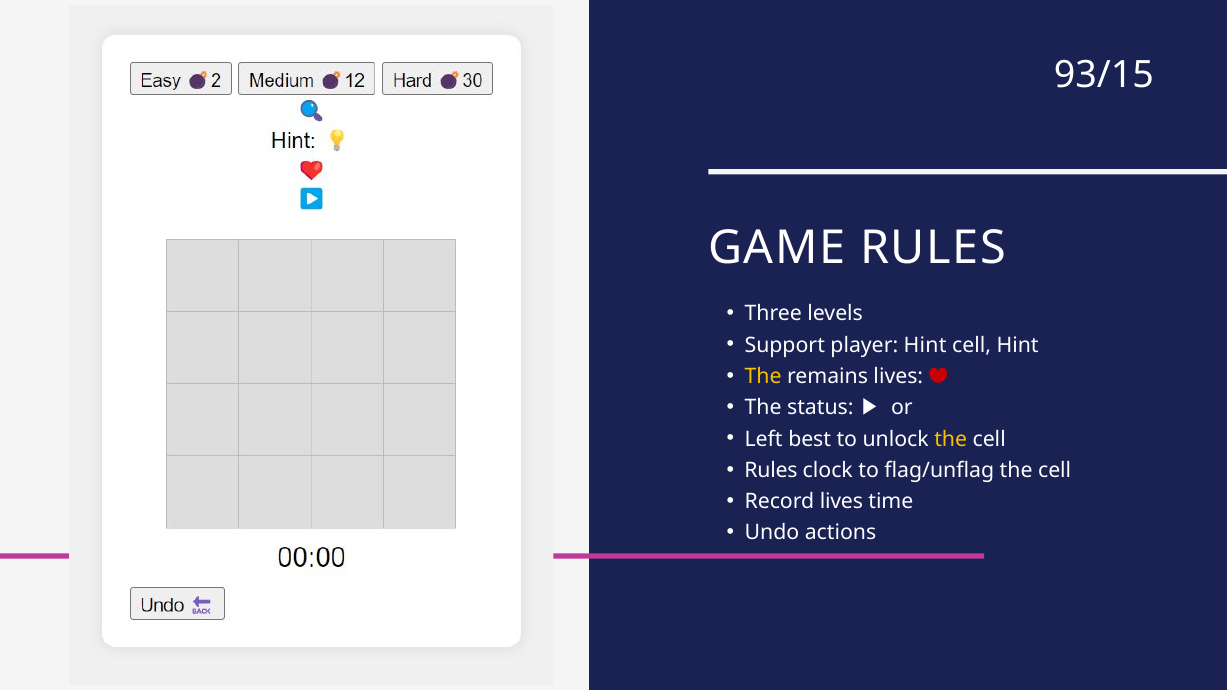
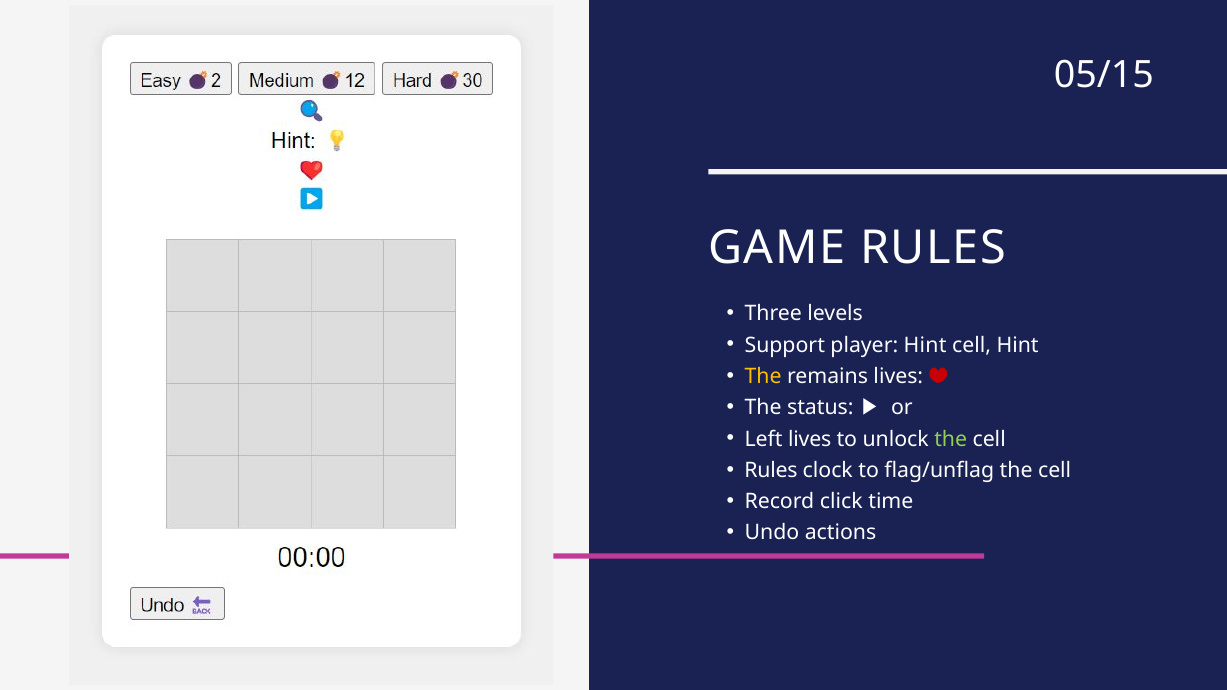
93/15: 93/15 -> 05/15 (1104, 75)
Left best: best -> lives (810, 439)
the colour: yellow -> light green (951, 439)
Record lives: lives -> click (841, 502)
